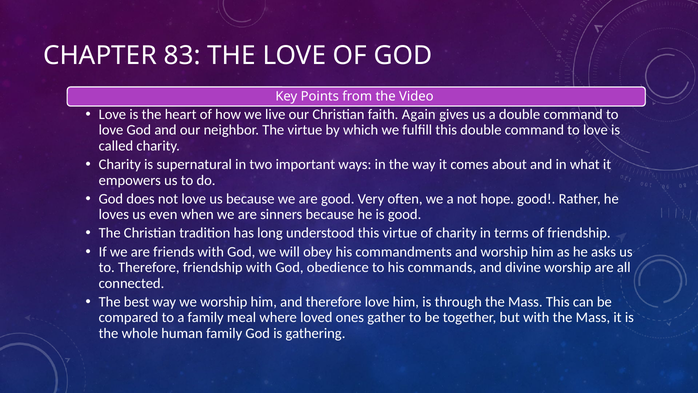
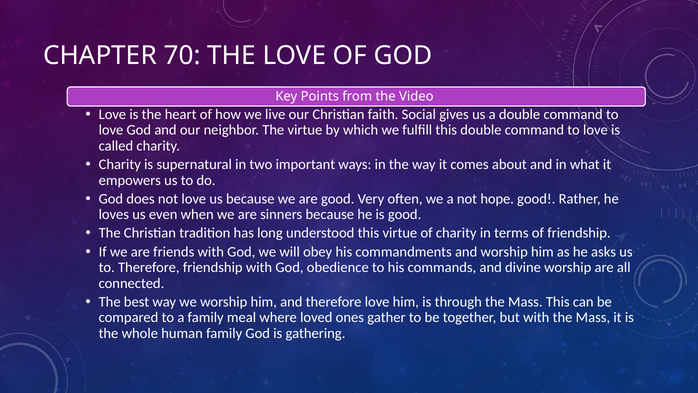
83: 83 -> 70 (182, 55)
Again: Again -> Social (419, 114)
